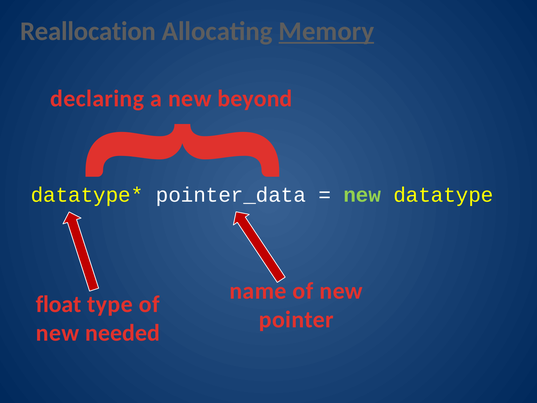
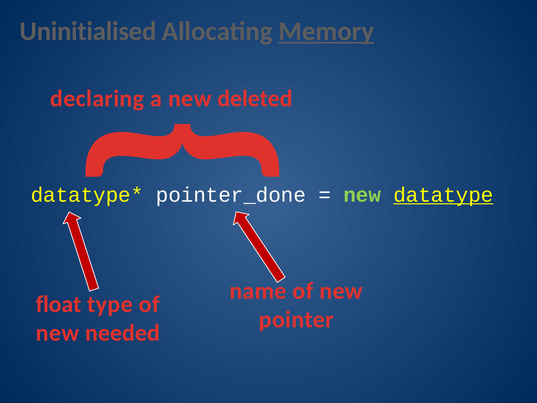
Reallocation: Reallocation -> Uninitialised (88, 31)
beyond: beyond -> deleted (255, 99)
pointer_data: pointer_data -> pointer_done (231, 195)
datatype underline: none -> present (443, 195)
